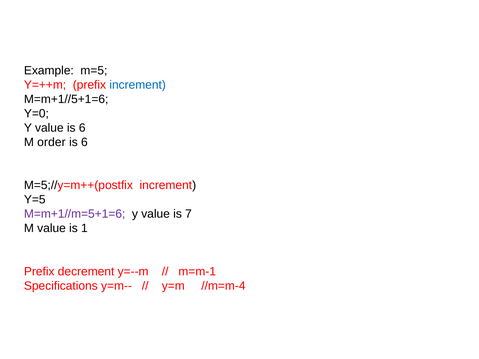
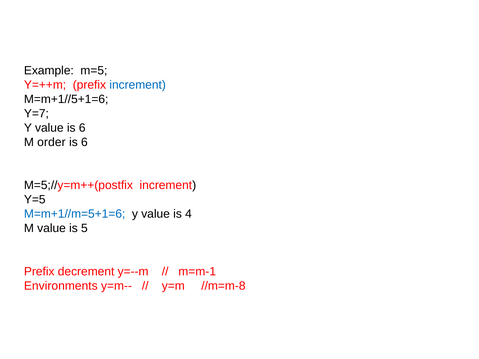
Y=0: Y=0 -> Y=7 (36, 114)
M=m+1//m=5+1=6 colour: purple -> blue (75, 214)
7: 7 -> 4 (188, 214)
1: 1 -> 5 (84, 229)
Specifications: Specifications -> Environments (61, 286)
//m=m-4: //m=m-4 -> //m=m-8 (223, 286)
